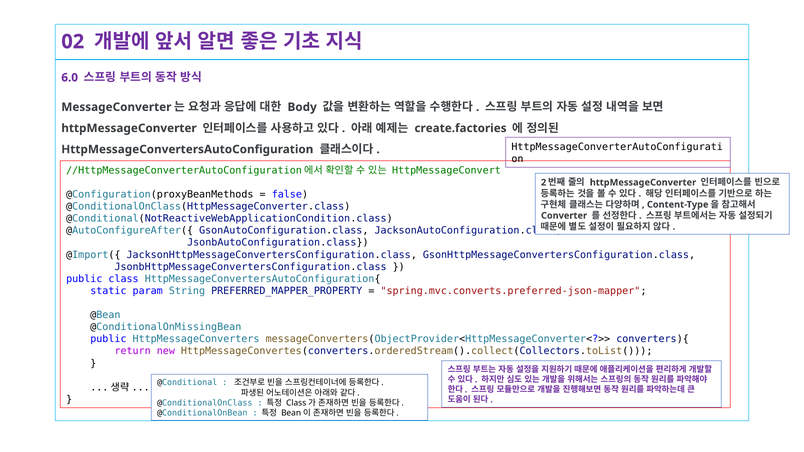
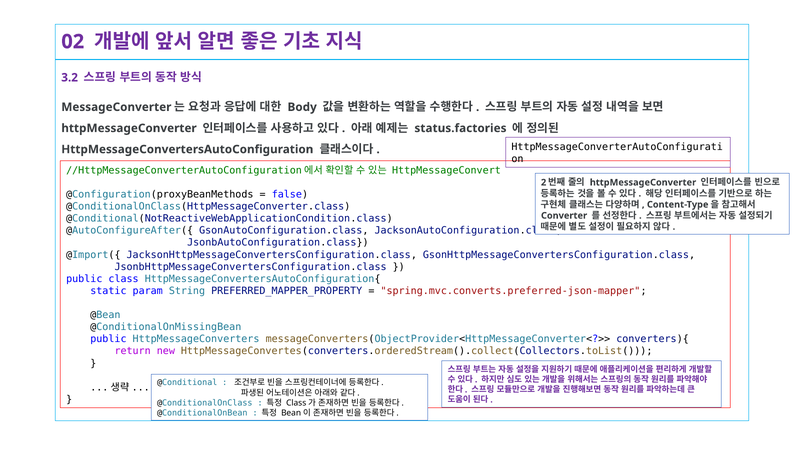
6.0: 6.0 -> 3.2 (70, 78)
create.factories: create.factories -> status.factories (460, 128)
